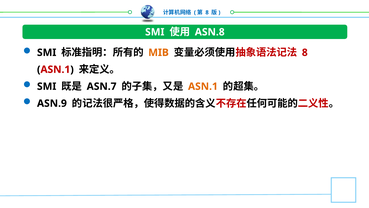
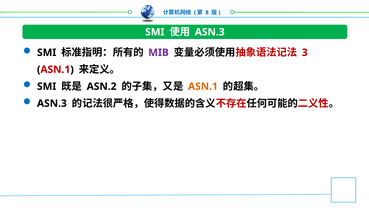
ASN.8: ASN.8 -> ASN.3 (210, 32)
MIB colour: orange -> purple (159, 52)
8: 8 -> 3 (305, 52)
ASN.7: ASN.7 -> ASN.2 (102, 86)
ASN.9: ASN.9 -> ASN.3 (52, 103)
